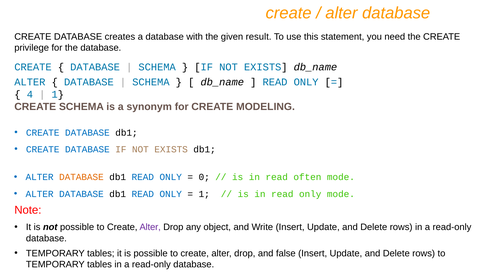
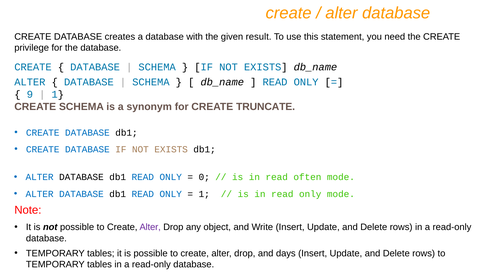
4: 4 -> 9 (30, 94)
MODELING: MODELING -> TRUNCATE (266, 107)
DATABASE colour: orange -> black (81, 177)
false: false -> days (286, 253)
